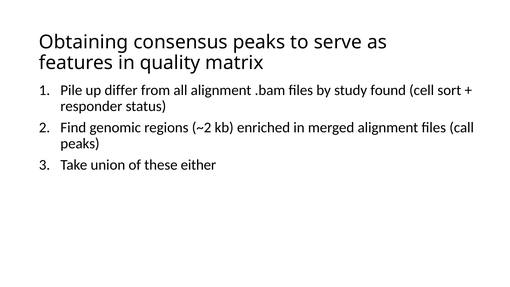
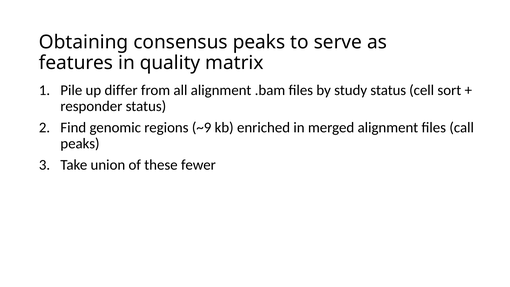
study found: found -> status (388, 90)
~2: ~2 -> ~9 (202, 128)
either: either -> fewer (198, 165)
